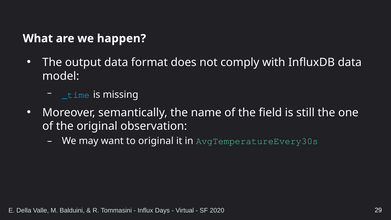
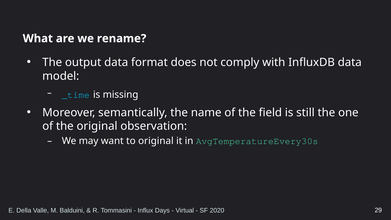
happen: happen -> rename (122, 38)
